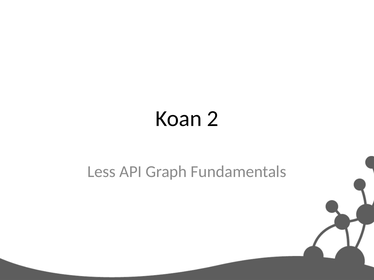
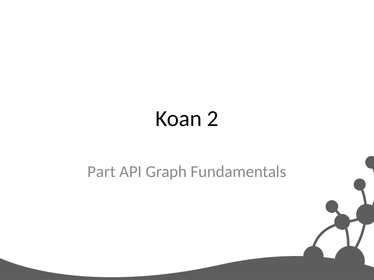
Less: Less -> Part (102, 172)
